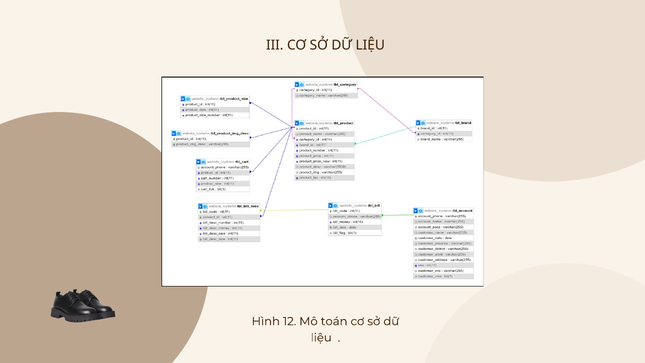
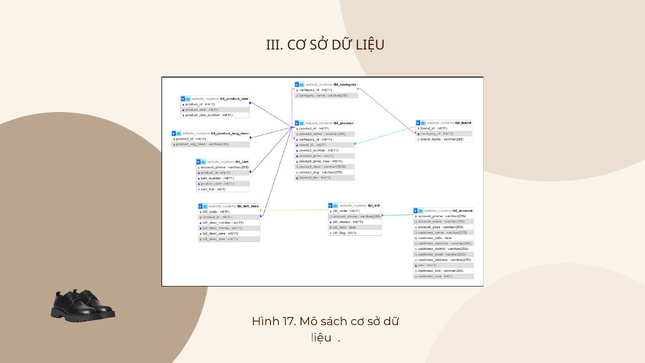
12: 12 -> 17 (290, 321)
toán: toán -> sách (334, 321)
